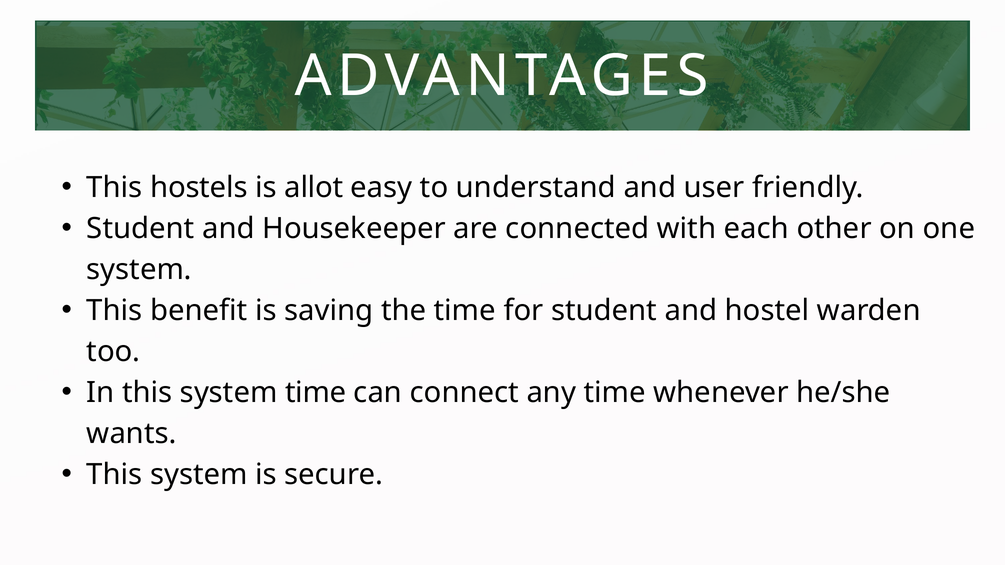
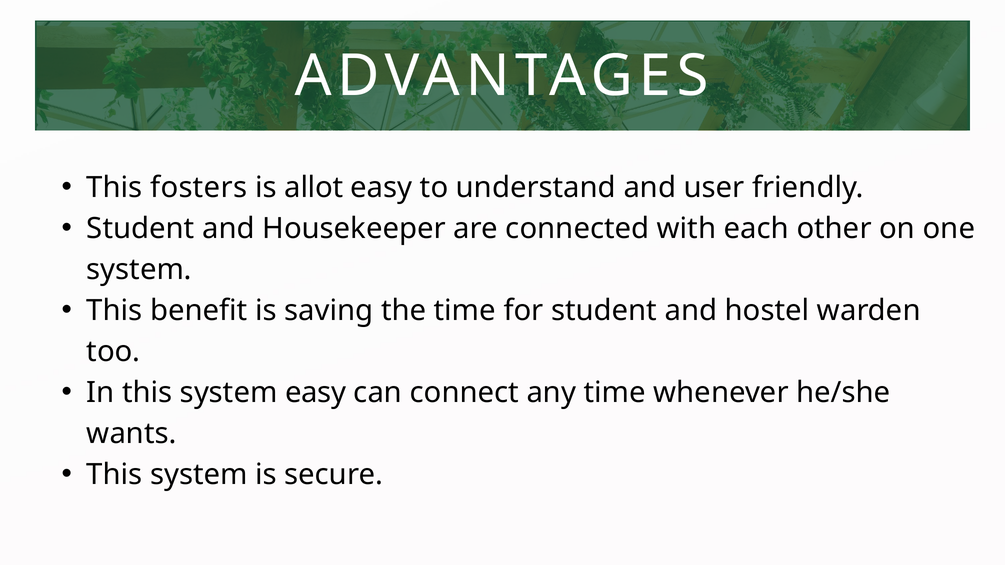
hostels: hostels -> fosters (199, 188)
system time: time -> easy (316, 393)
